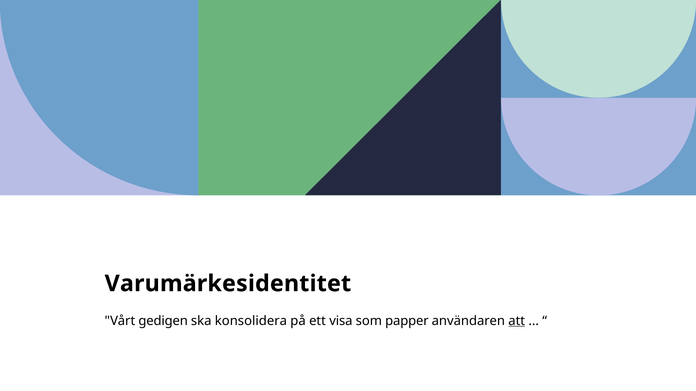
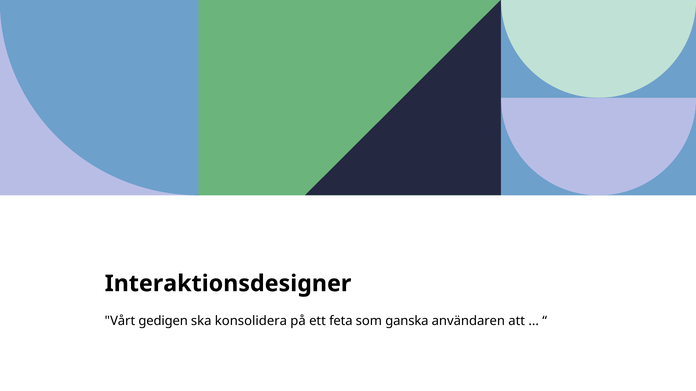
Varumärkesidentitet: Varumärkesidentitet -> Interaktionsdesigner (228, 284)
visa: visa -> feta (341, 321)
papper: papper -> ganska (407, 321)
att underline: present -> none (517, 321)
